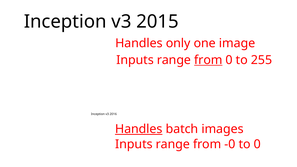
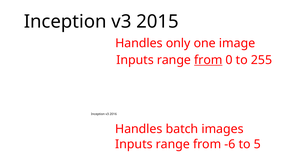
Handles underline: present -> none (139, 129)
-0: -0 -> -6 (230, 144)
to 0: 0 -> 5 (257, 144)
